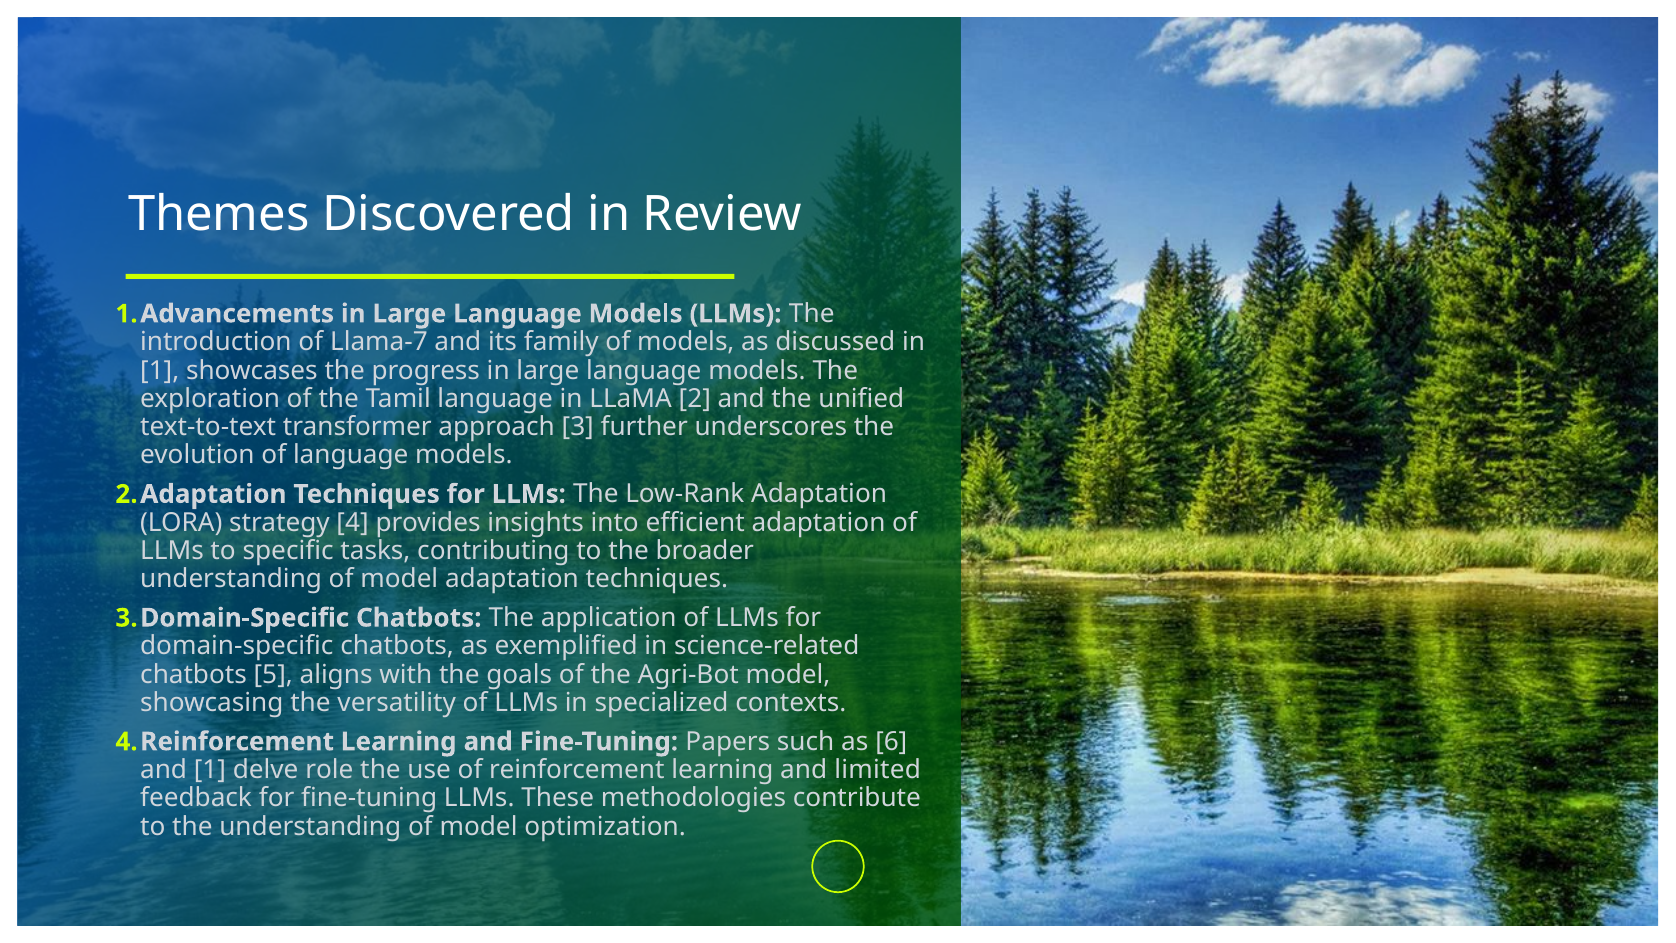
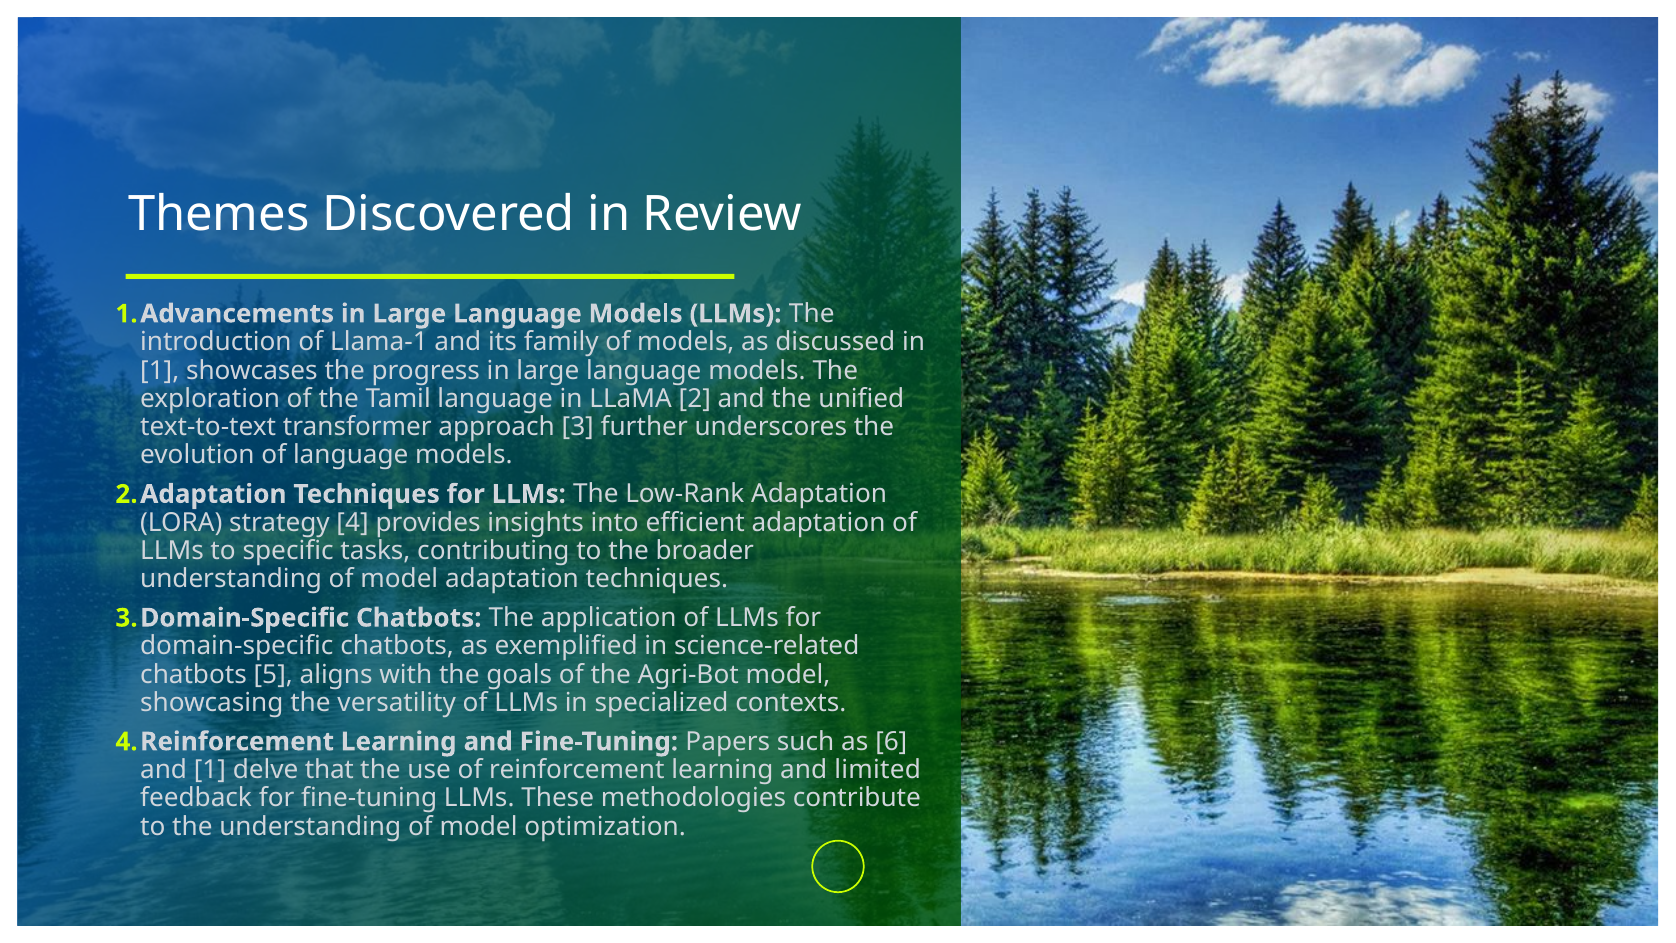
Llama-7: Llama-7 -> Llama-1 (379, 342)
role: role -> that (329, 770)
